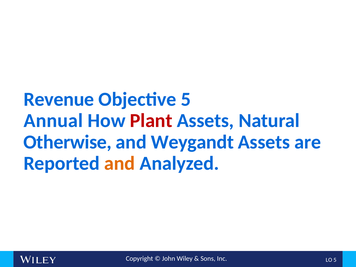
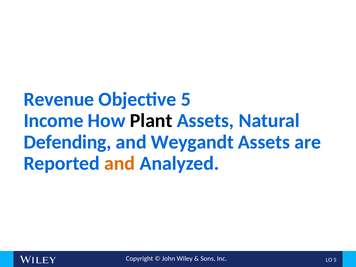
Annual: Annual -> Income (54, 121)
Plant colour: red -> black (151, 121)
Otherwise: Otherwise -> Defending (68, 142)
